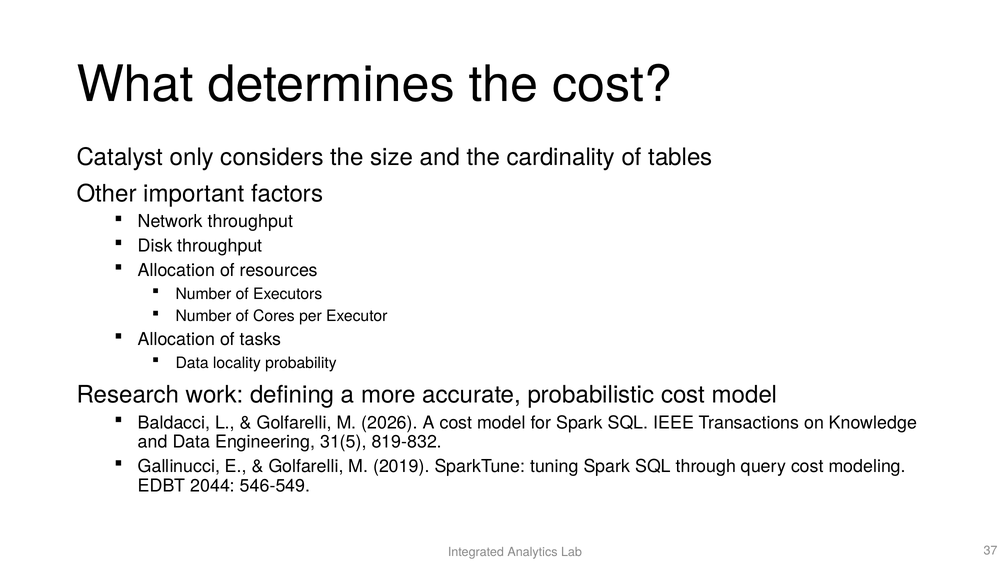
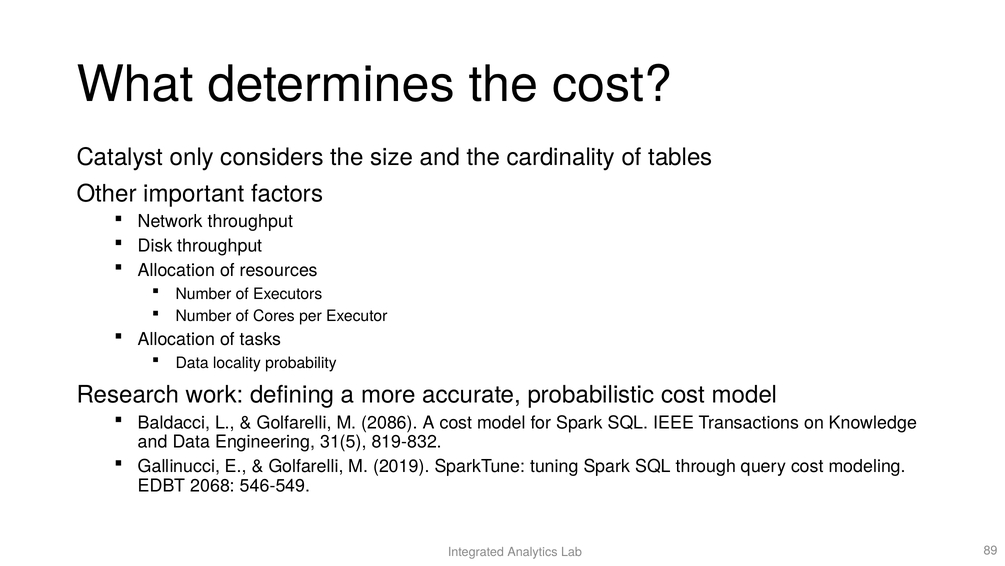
2026: 2026 -> 2086 (390, 422)
2044: 2044 -> 2068 (213, 485)
37: 37 -> 89 (990, 550)
